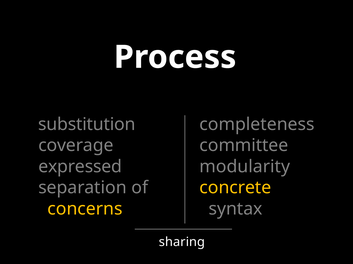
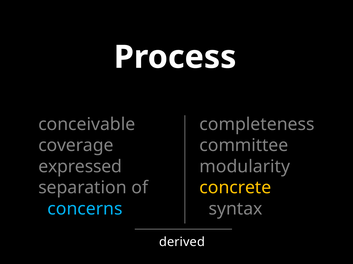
substitution: substitution -> conceivable (87, 125)
concerns colour: yellow -> light blue (85, 209)
sharing: sharing -> derived (182, 243)
